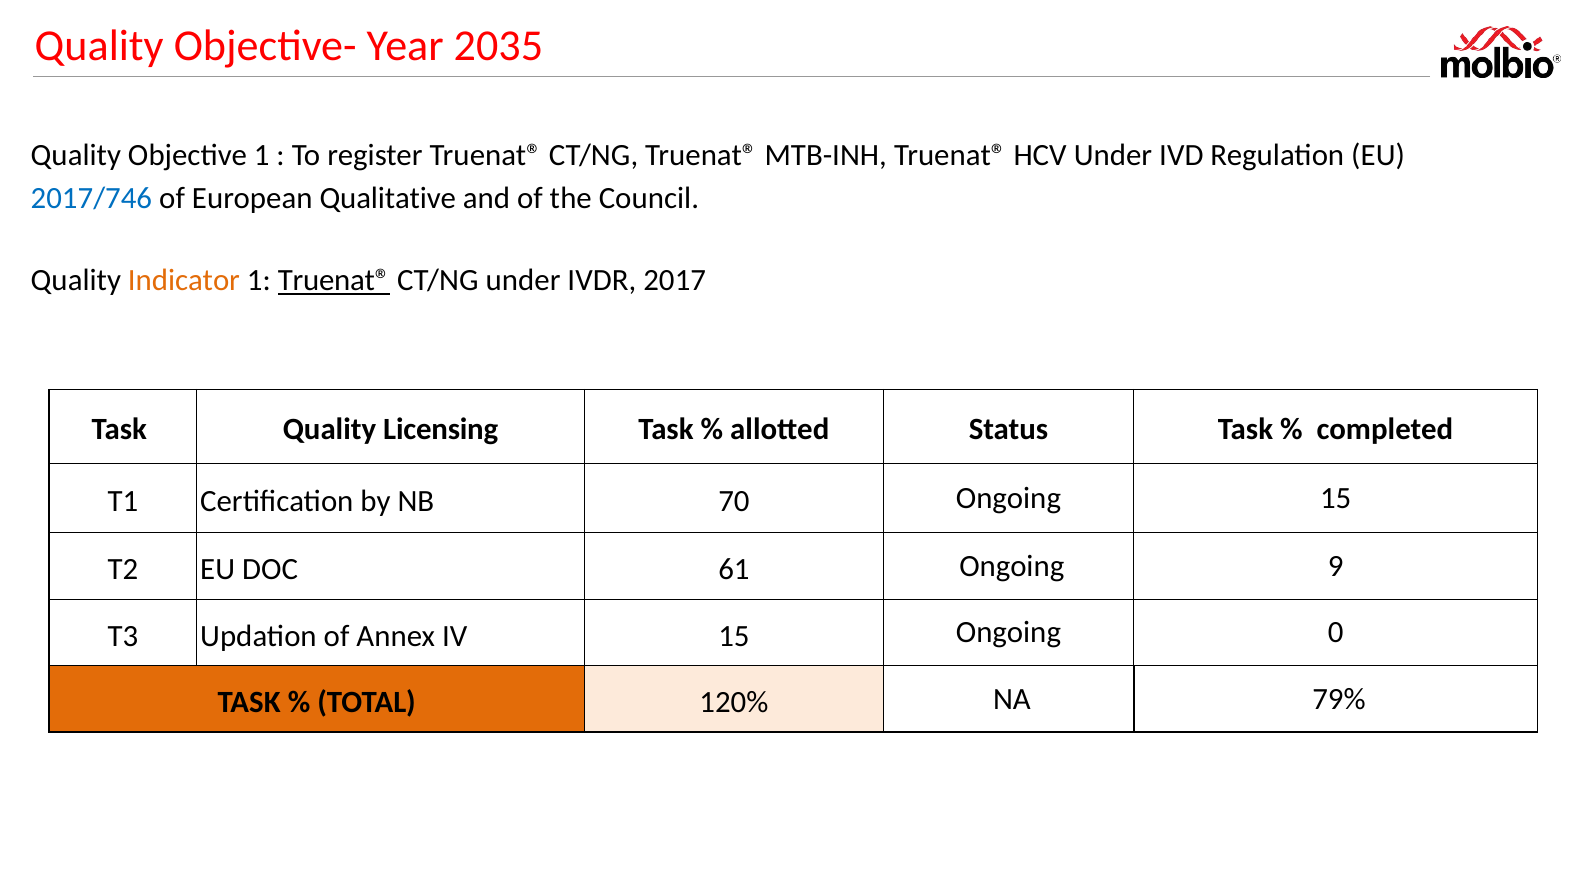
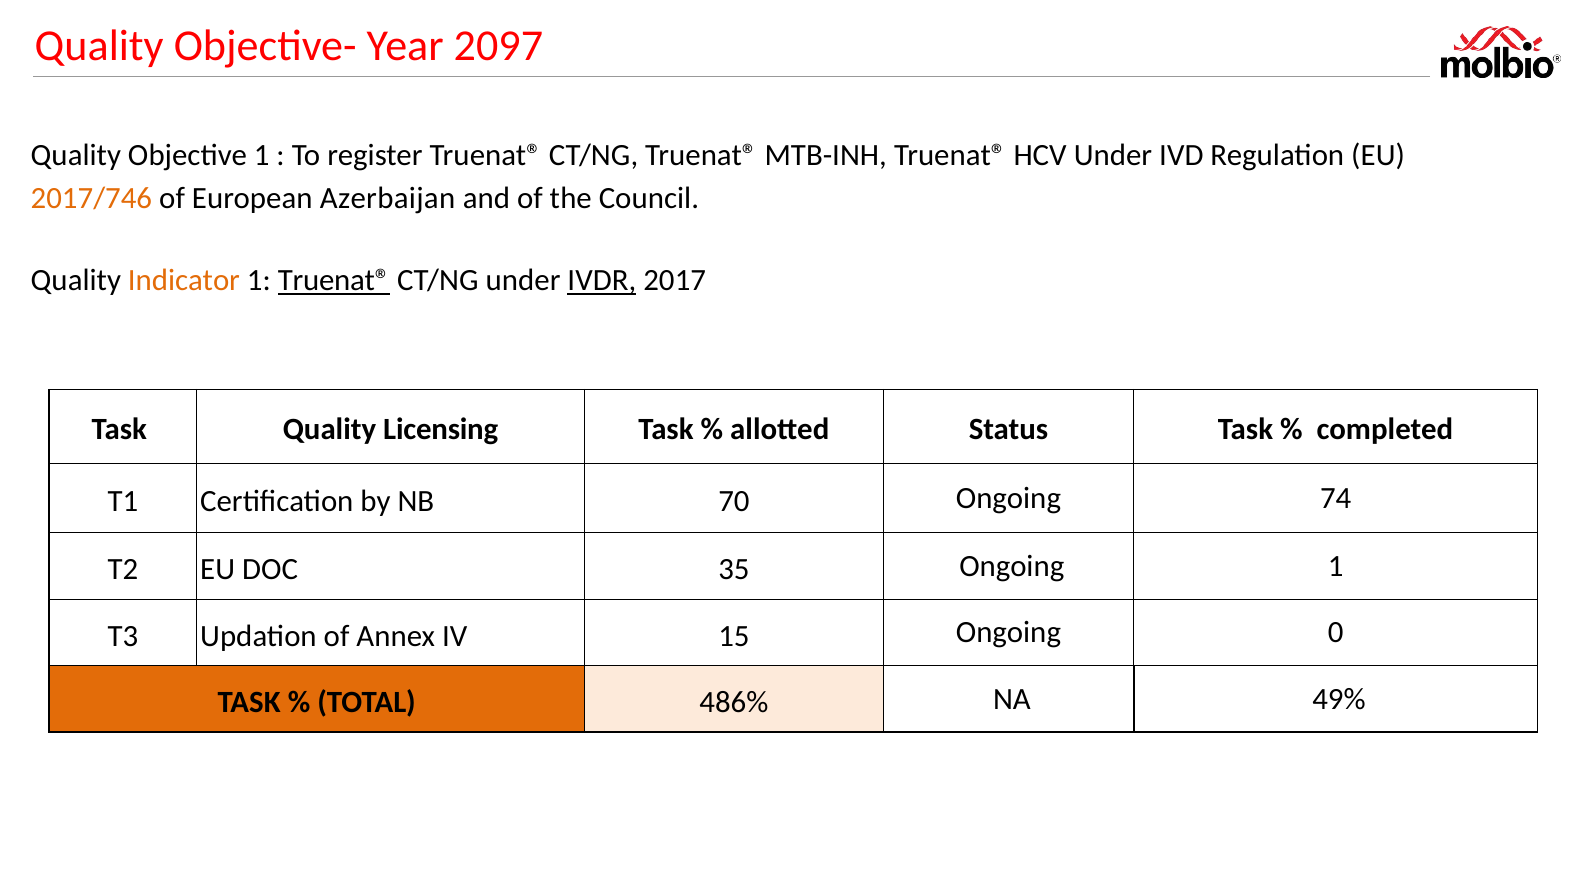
2035: 2035 -> 2097 (498, 45)
2017/746 colour: blue -> orange (91, 198)
Qualitative: Qualitative -> Azerbaijan (388, 198)
IVDR underline: none -> present (602, 280)
Ongoing 15: 15 -> 74 (1336, 498)
61: 61 -> 35 (734, 569)
Ongoing 9: 9 -> 1 (1336, 566)
120%: 120% -> 486% (734, 702)
79%: 79% -> 49% (1339, 699)
